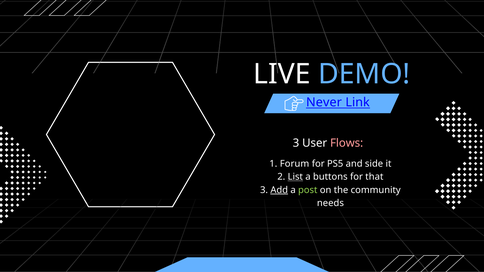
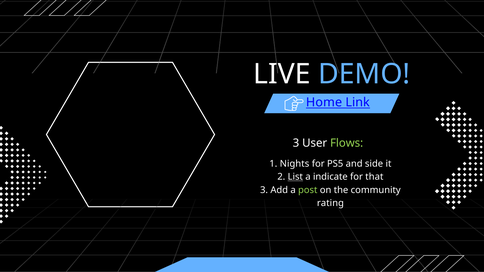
Never: Never -> Home (324, 102)
Flows colour: pink -> light green (347, 143)
Forum: Forum -> Nights (295, 164)
buttons: buttons -> indicate (330, 177)
Add underline: present -> none (279, 190)
needs: needs -> rating (330, 203)
